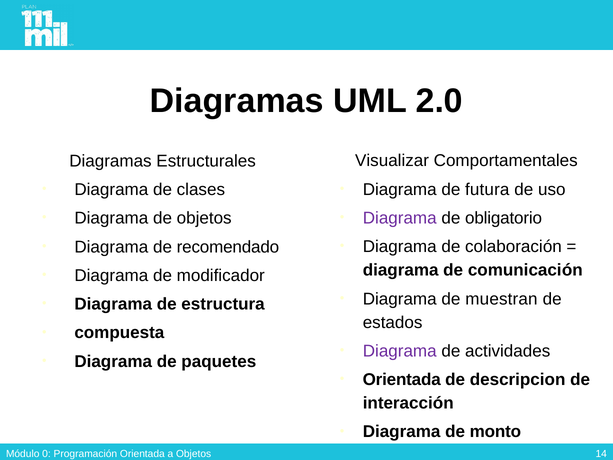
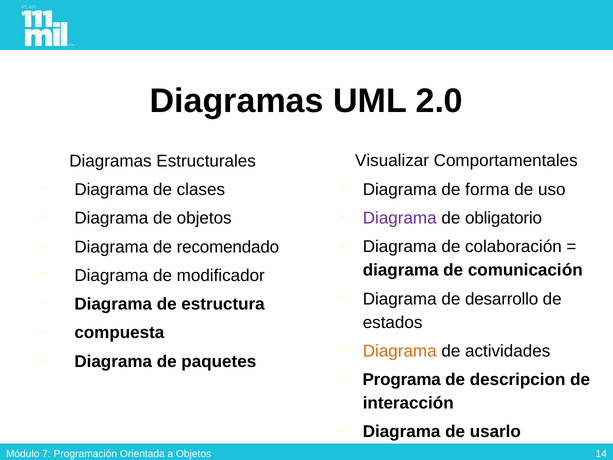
futura: futura -> forma (487, 189)
muestran: muestran -> desarrollo (502, 299)
Diagrama colour: purple -> orange (400, 351)
Orientada: Orientada -> Programa (402, 379)
monto: monto -> usarlo (495, 432)
0: 0 -> 7 (47, 454)
